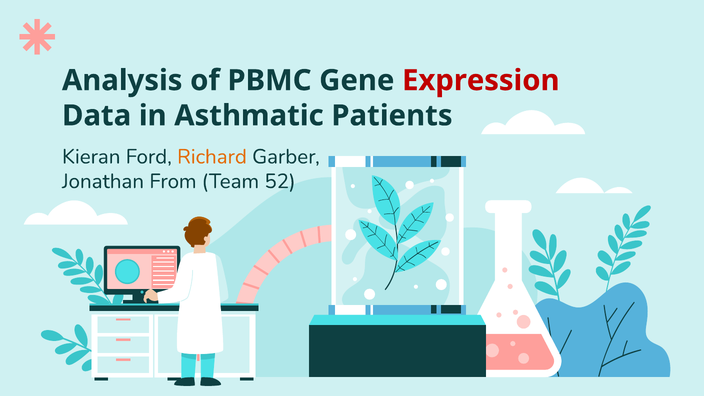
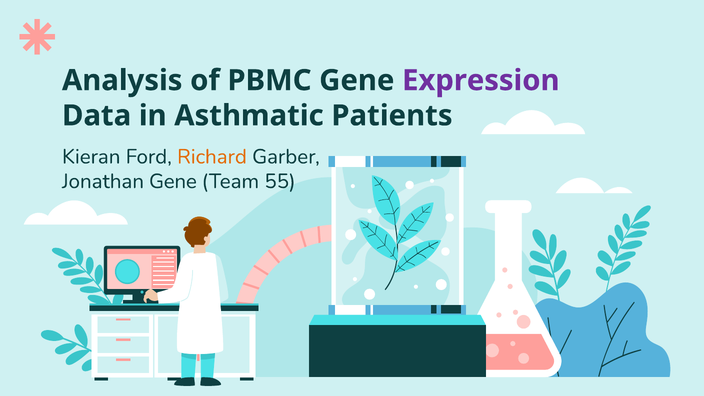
Expression colour: red -> purple (481, 80)
Jonathan From: From -> Gene (173, 181)
52: 52 -> 55 (280, 181)
